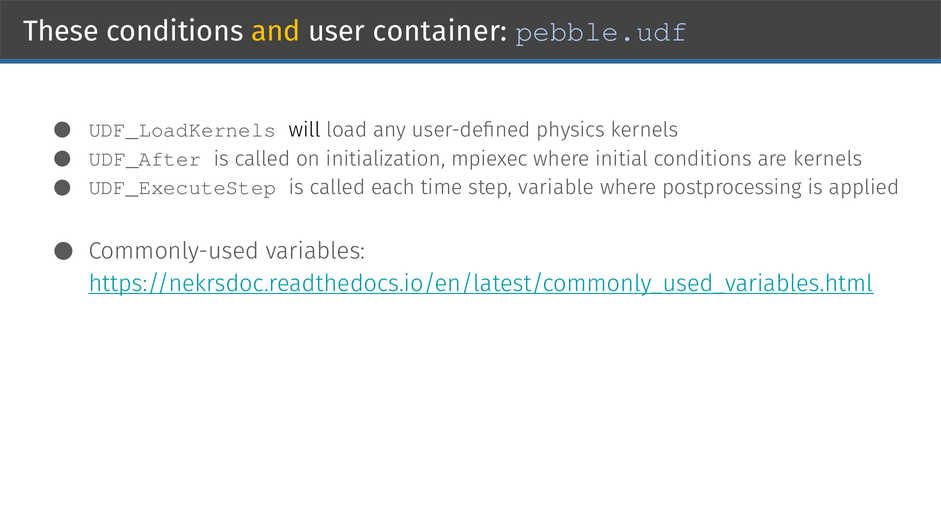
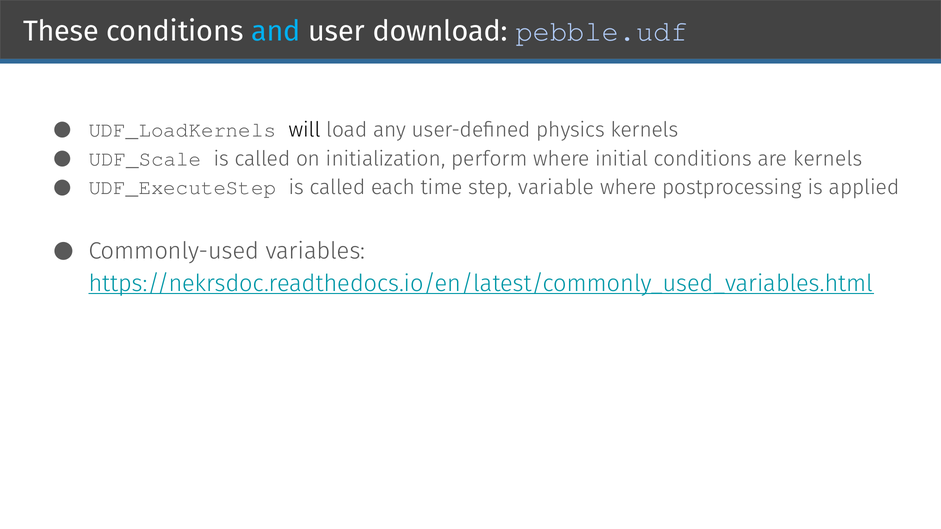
and colour: yellow -> light blue (276, 31)
container: container -> download (440, 31)
UDF_After: UDF_After -> UDF_Scale (145, 159)
mpiexec: mpiexec -> perform (489, 159)
